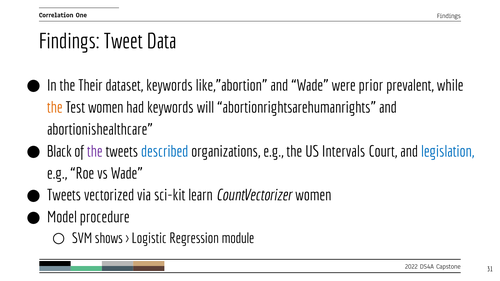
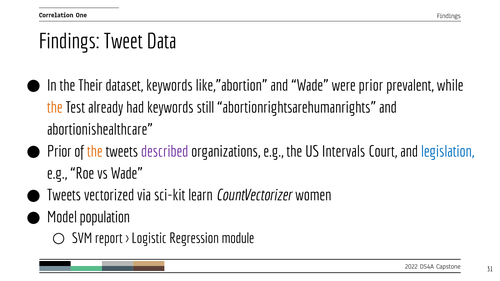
Test women: women -> already (106, 108)
will: will -> still (205, 108)
Black: Black -> Prior (59, 152)
the colour: purple -> orange (95, 152)
described colour: blue -> purple (165, 152)
procedure: procedure -> population (105, 218)
shows: shows -> report (109, 238)
